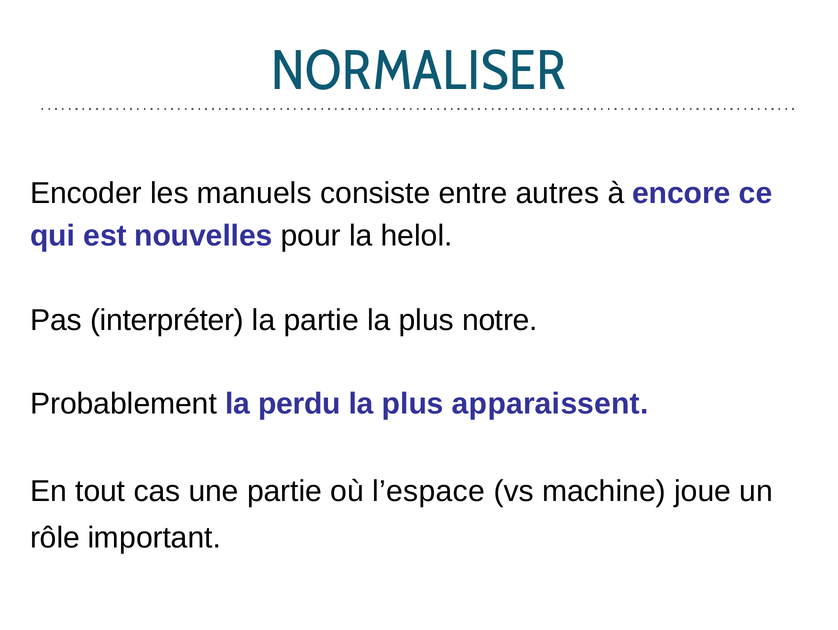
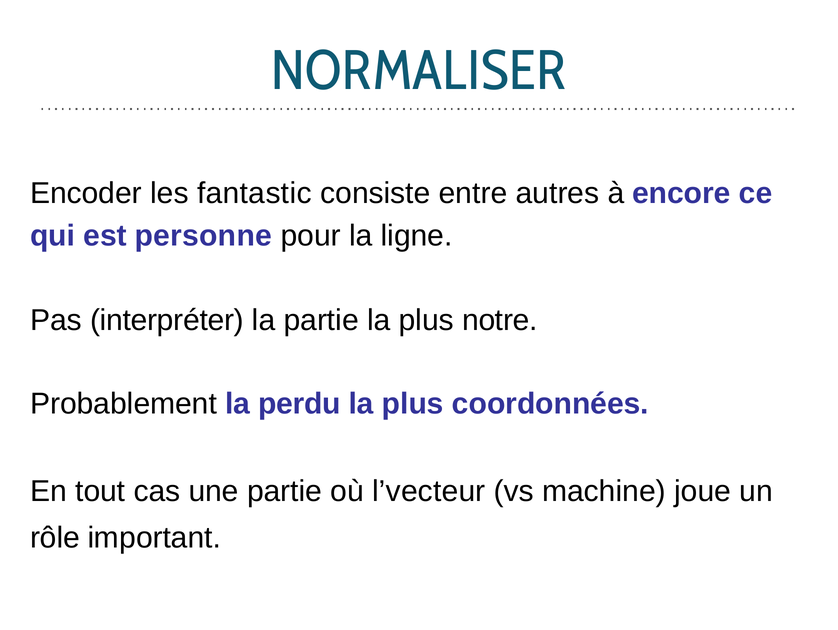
manuels: manuels -> fantastic (254, 193)
nouvelles: nouvelles -> personne (203, 236)
helol: helol -> ligne (417, 236)
apparaissent: apparaissent -> coordonnées (550, 403)
l’espace: l’espace -> l’vecteur (429, 491)
